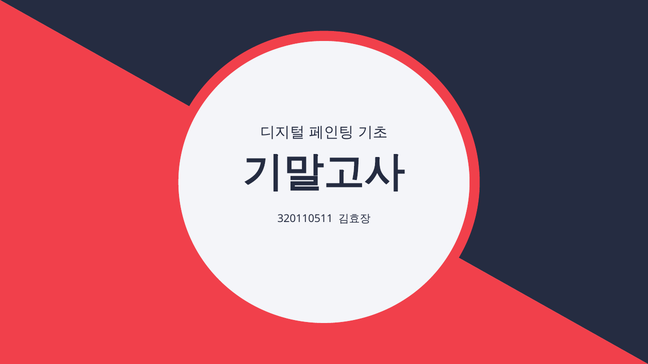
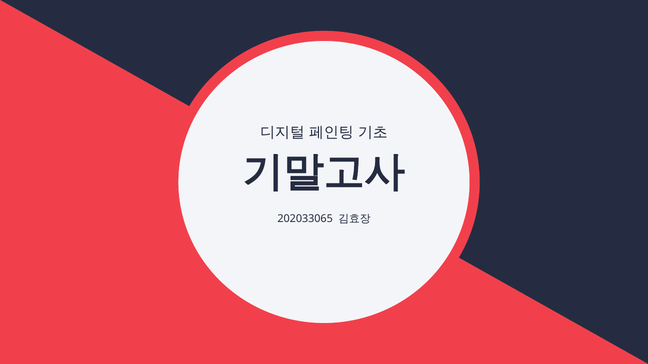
320110511: 320110511 -> 202033065 (305, 219)
